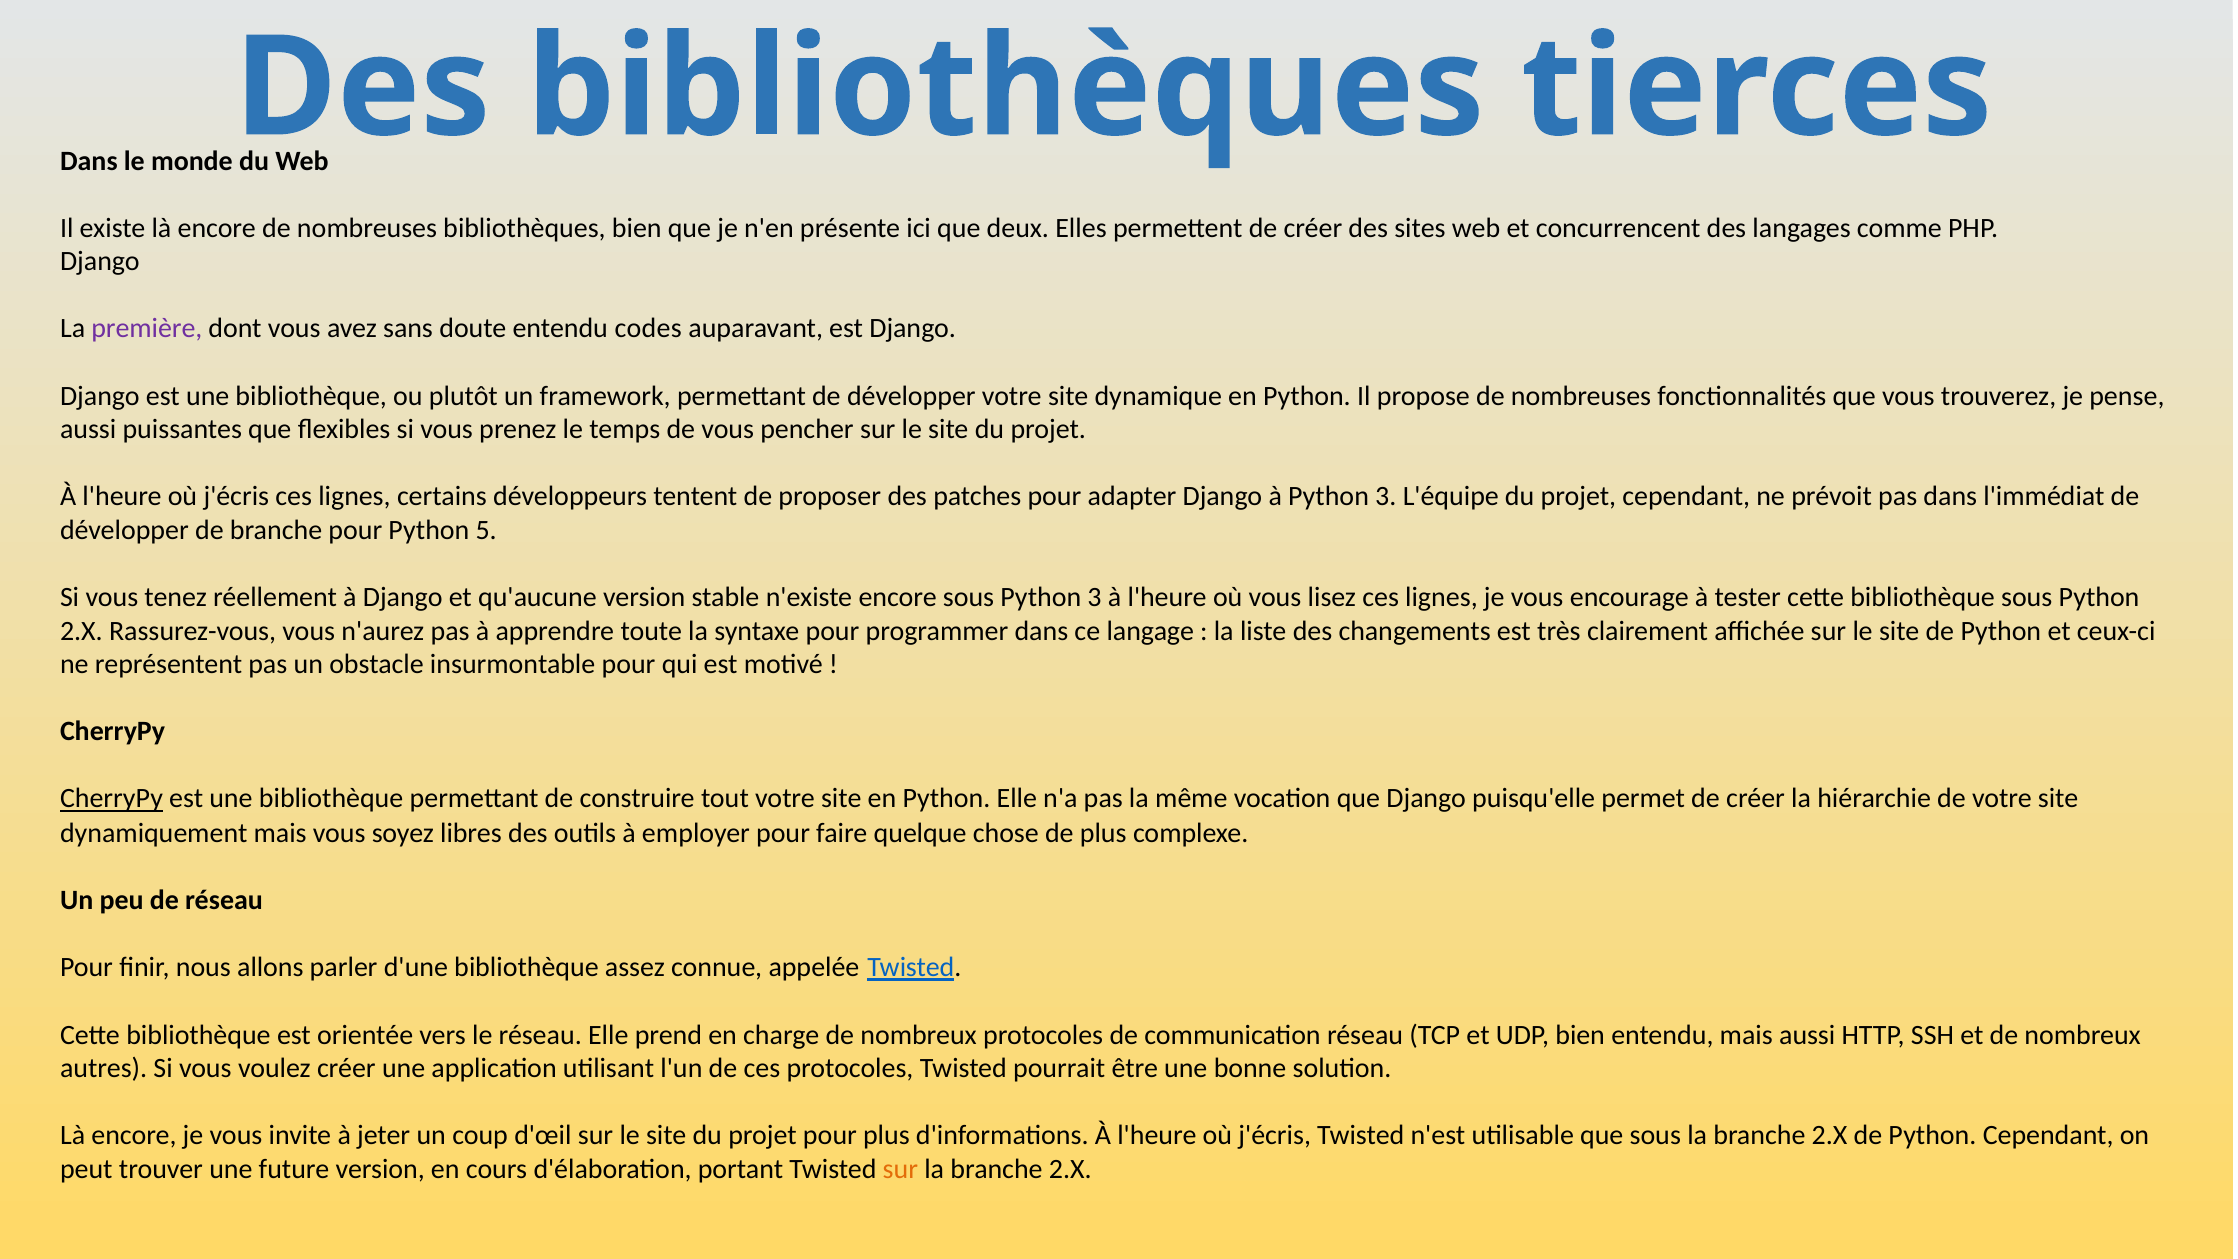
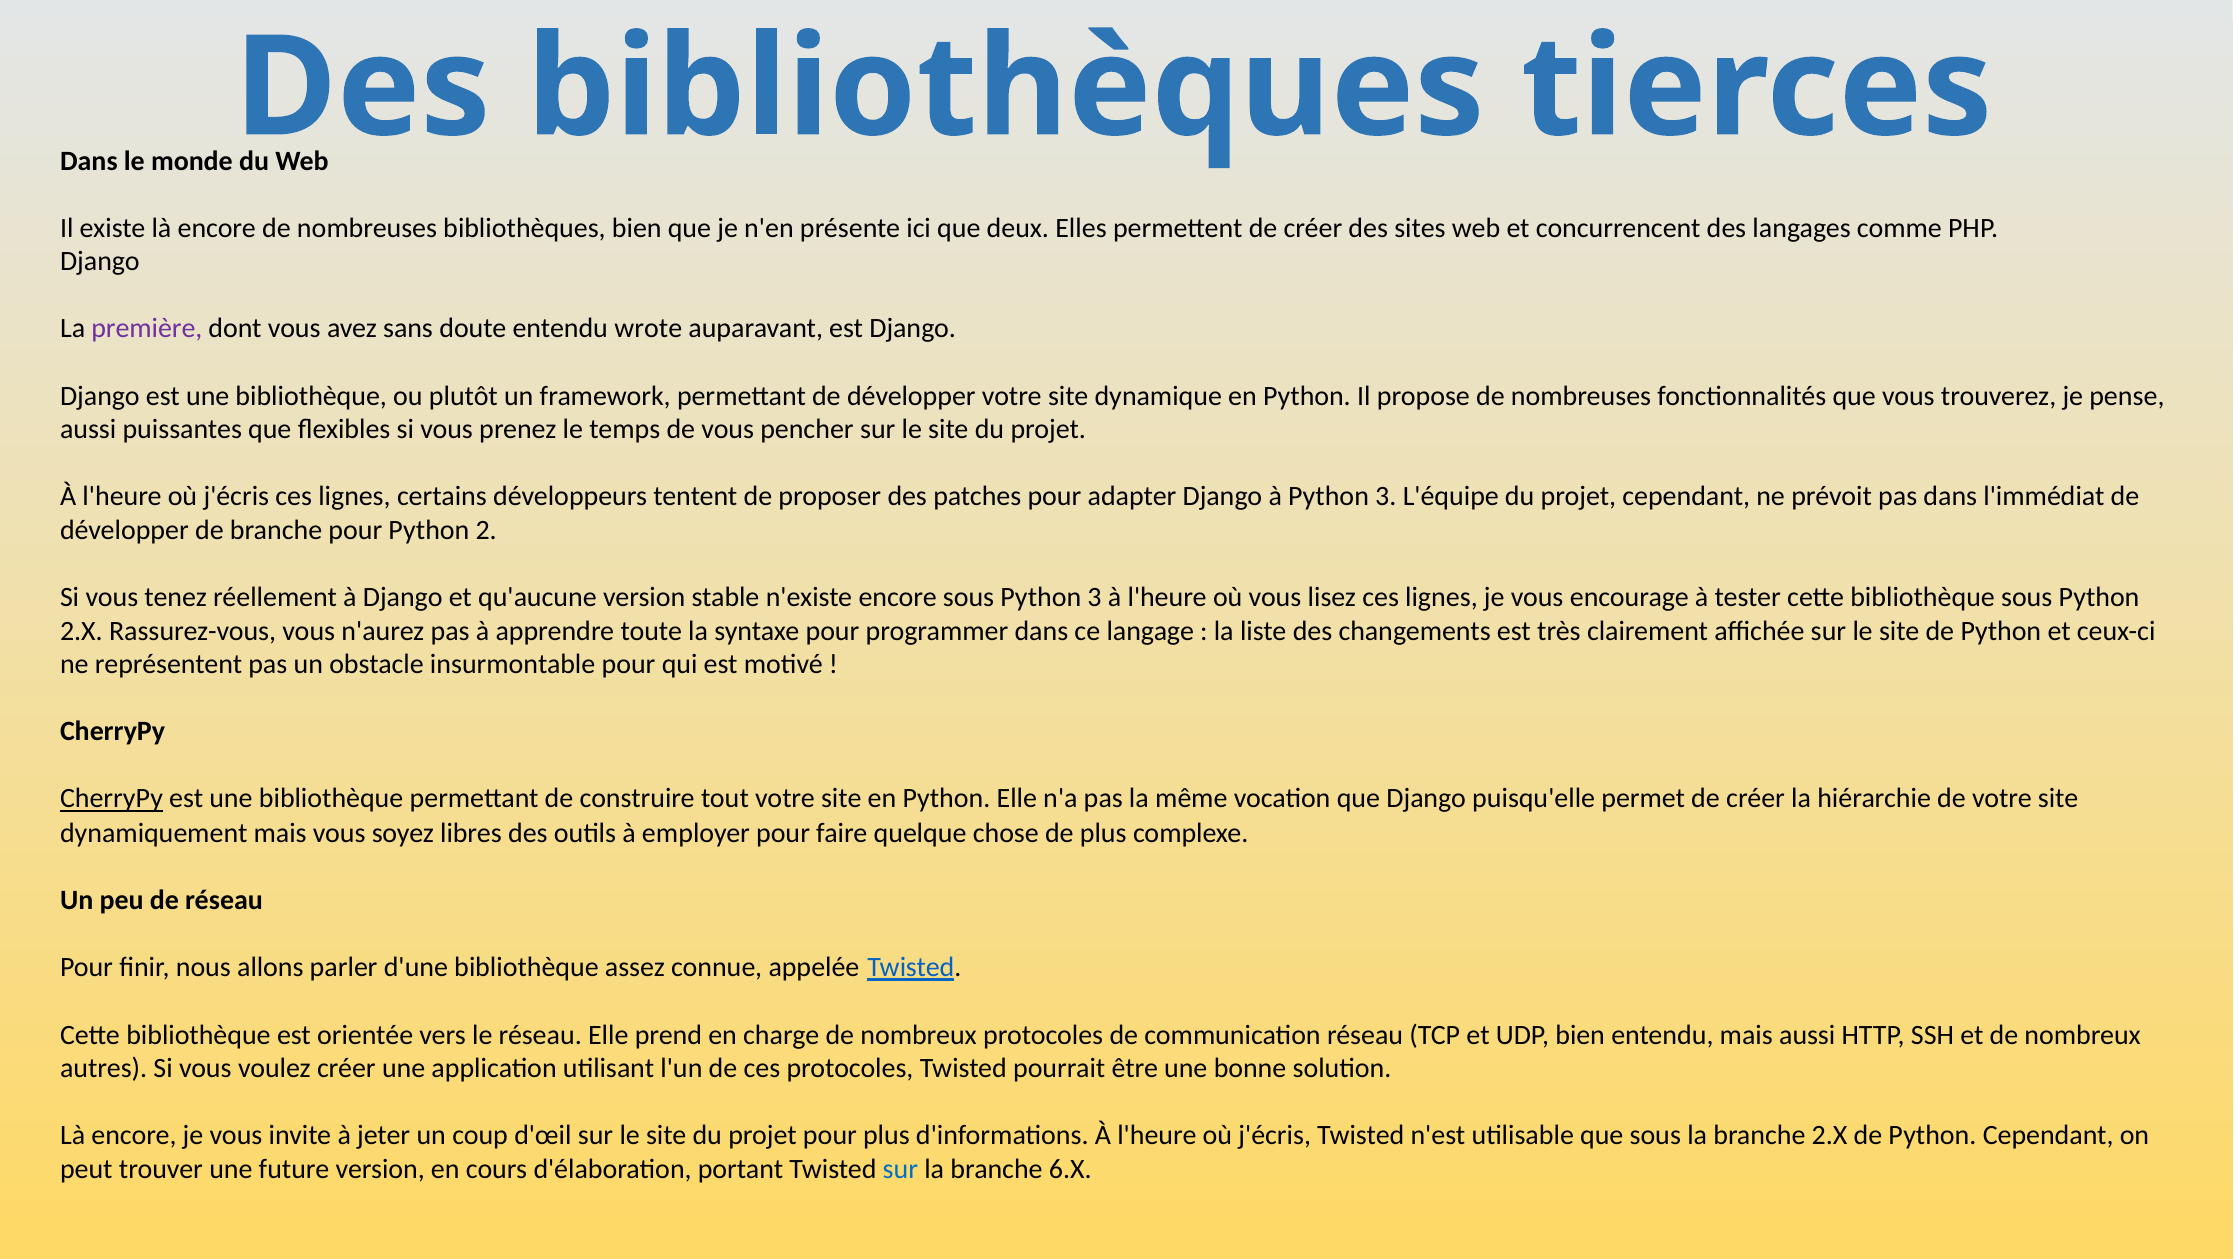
codes: codes -> wrote (648, 329)
5: 5 -> 2 (486, 530)
sur colour: orange -> blue (900, 1169)
2.X: 2.X -> 6.X (1070, 1169)
